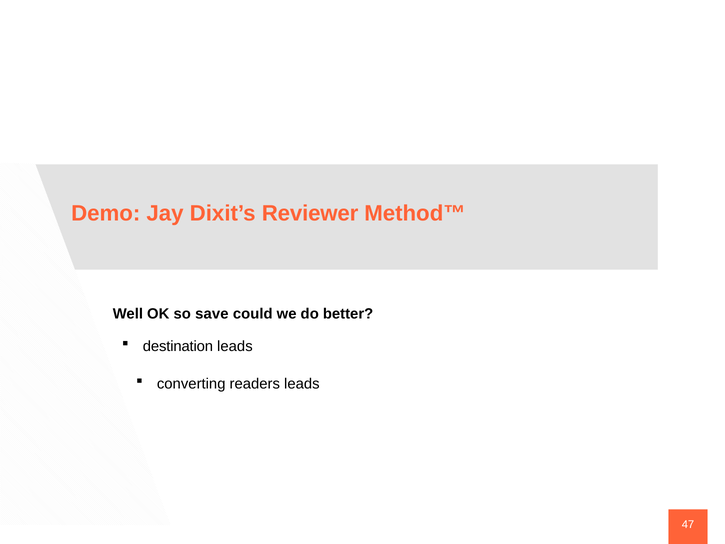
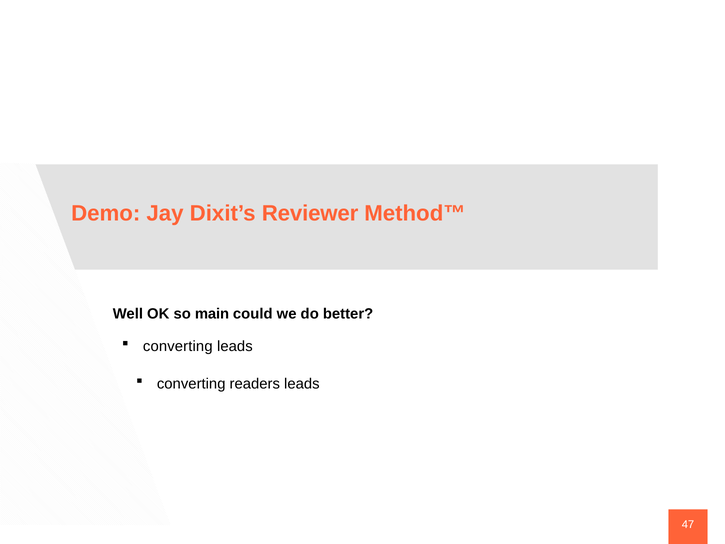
save: save -> main (212, 314)
destination: destination -> converting (178, 346)
